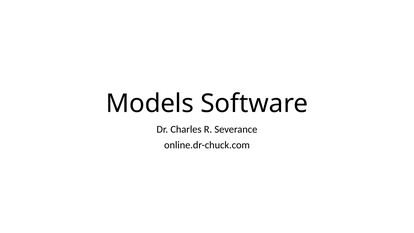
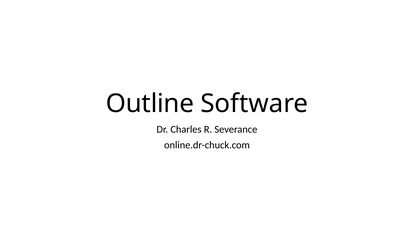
Models: Models -> Outline (150, 103)
